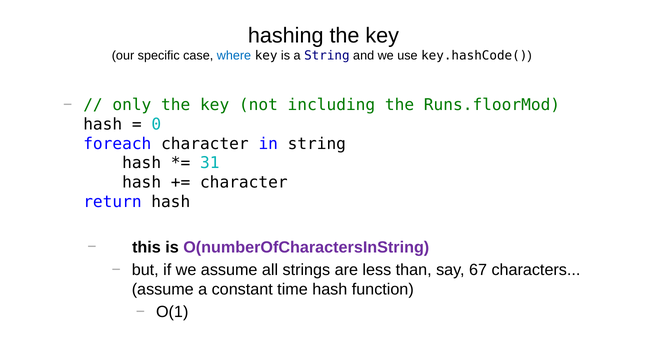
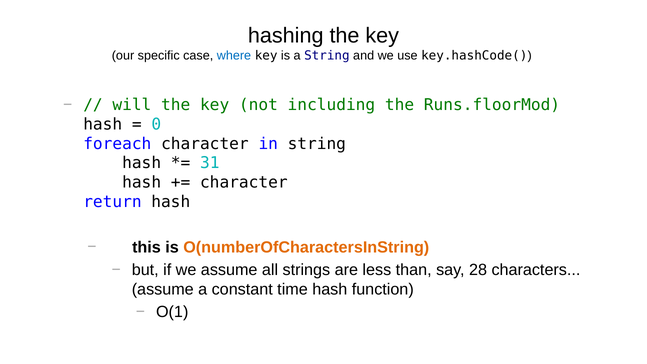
only: only -> will (132, 105)
O(numberOfCharactersInString colour: purple -> orange (306, 247)
67: 67 -> 28 (478, 270)
